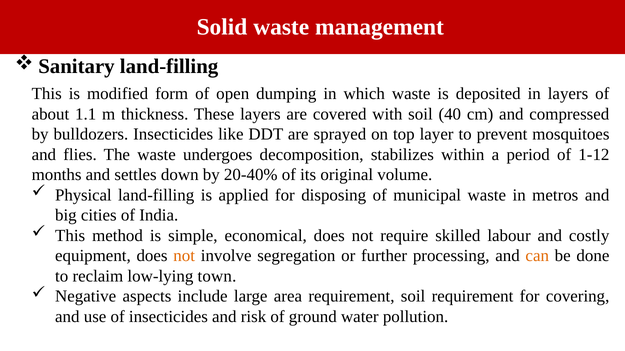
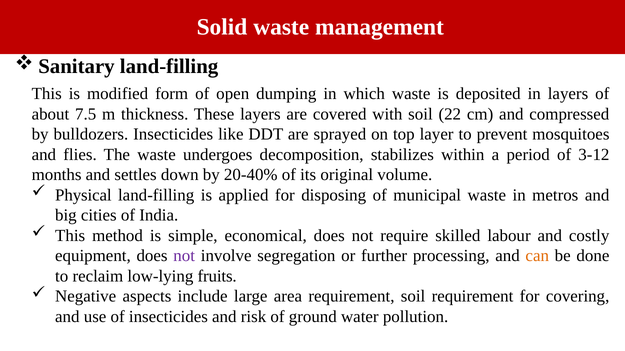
1.1: 1.1 -> 7.5 (86, 114)
40: 40 -> 22 (450, 114)
1-12: 1-12 -> 3-12 (594, 155)
not colour: orange -> purple (184, 256)
town: town -> fruits (217, 277)
